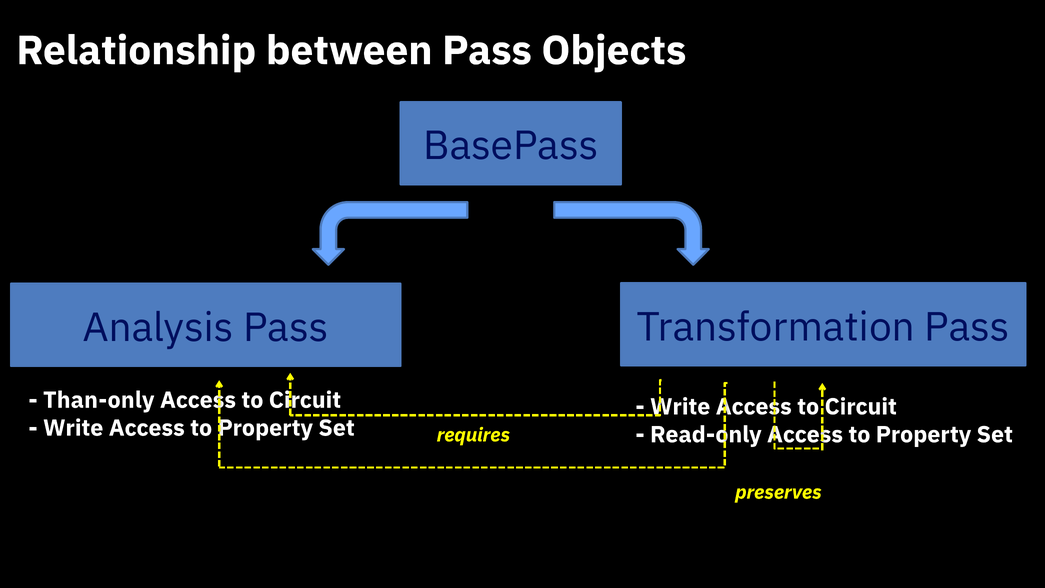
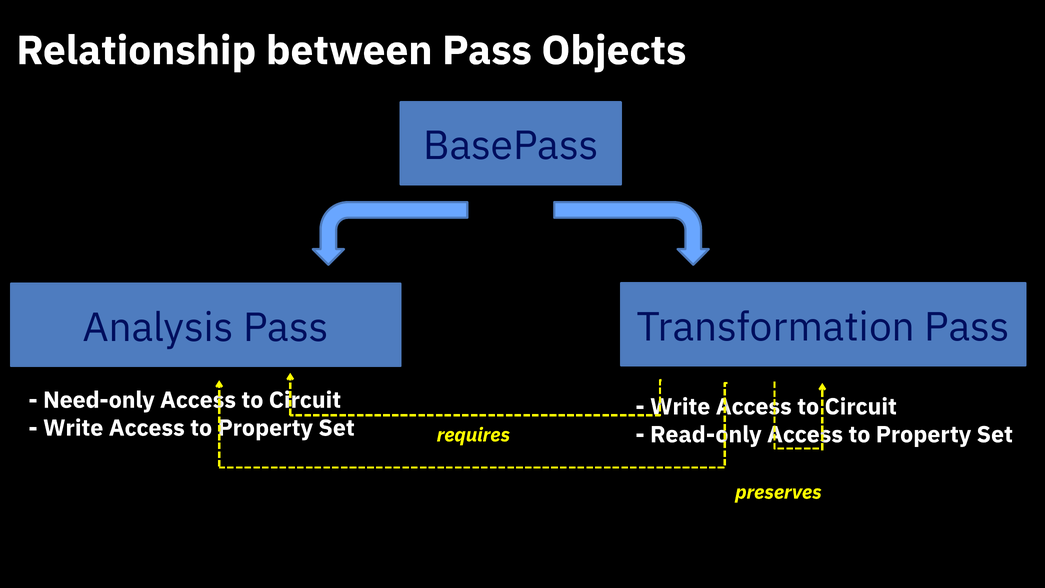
Than-only: Than-only -> Need-only (99, 400)
